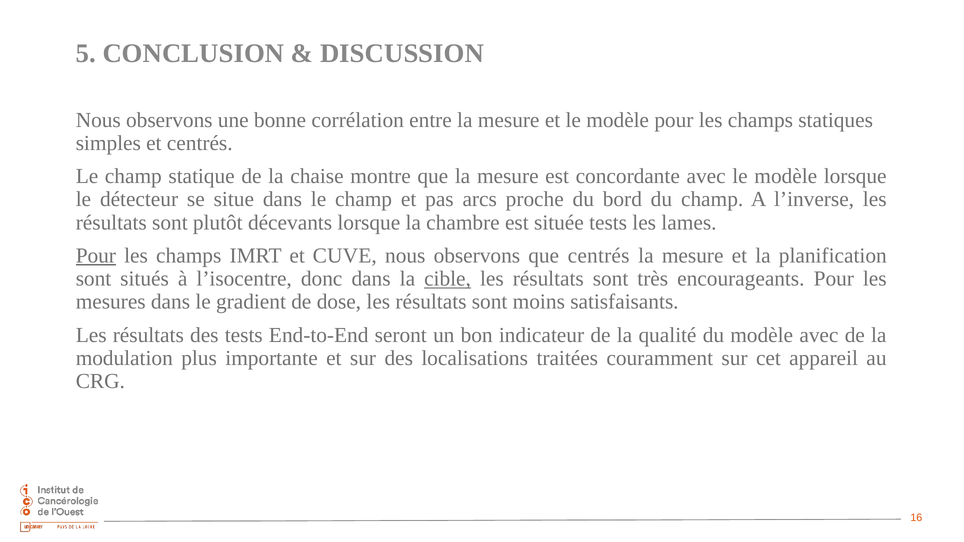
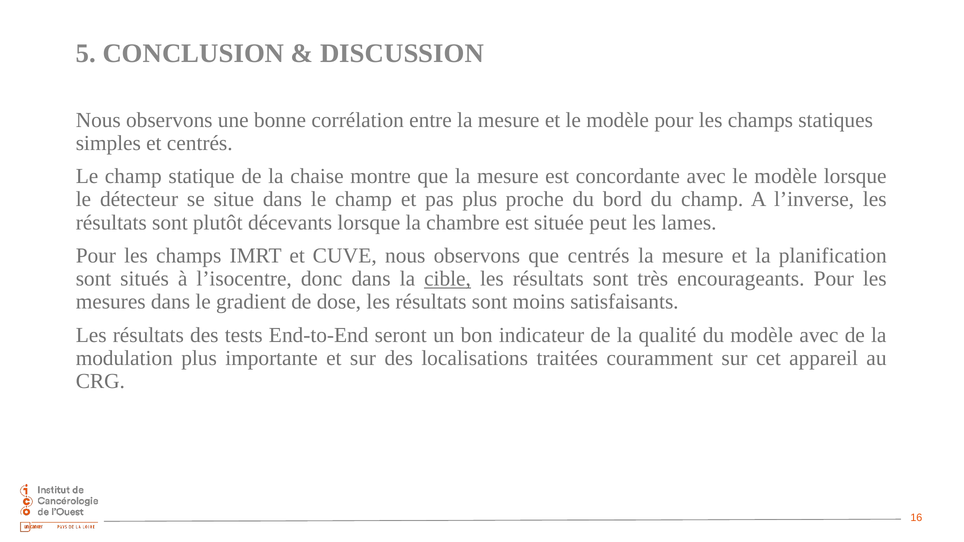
pas arcs: arcs -> plus (480, 199)
située tests: tests -> peut (608, 223)
Pour underline: present -> none (96, 256)
